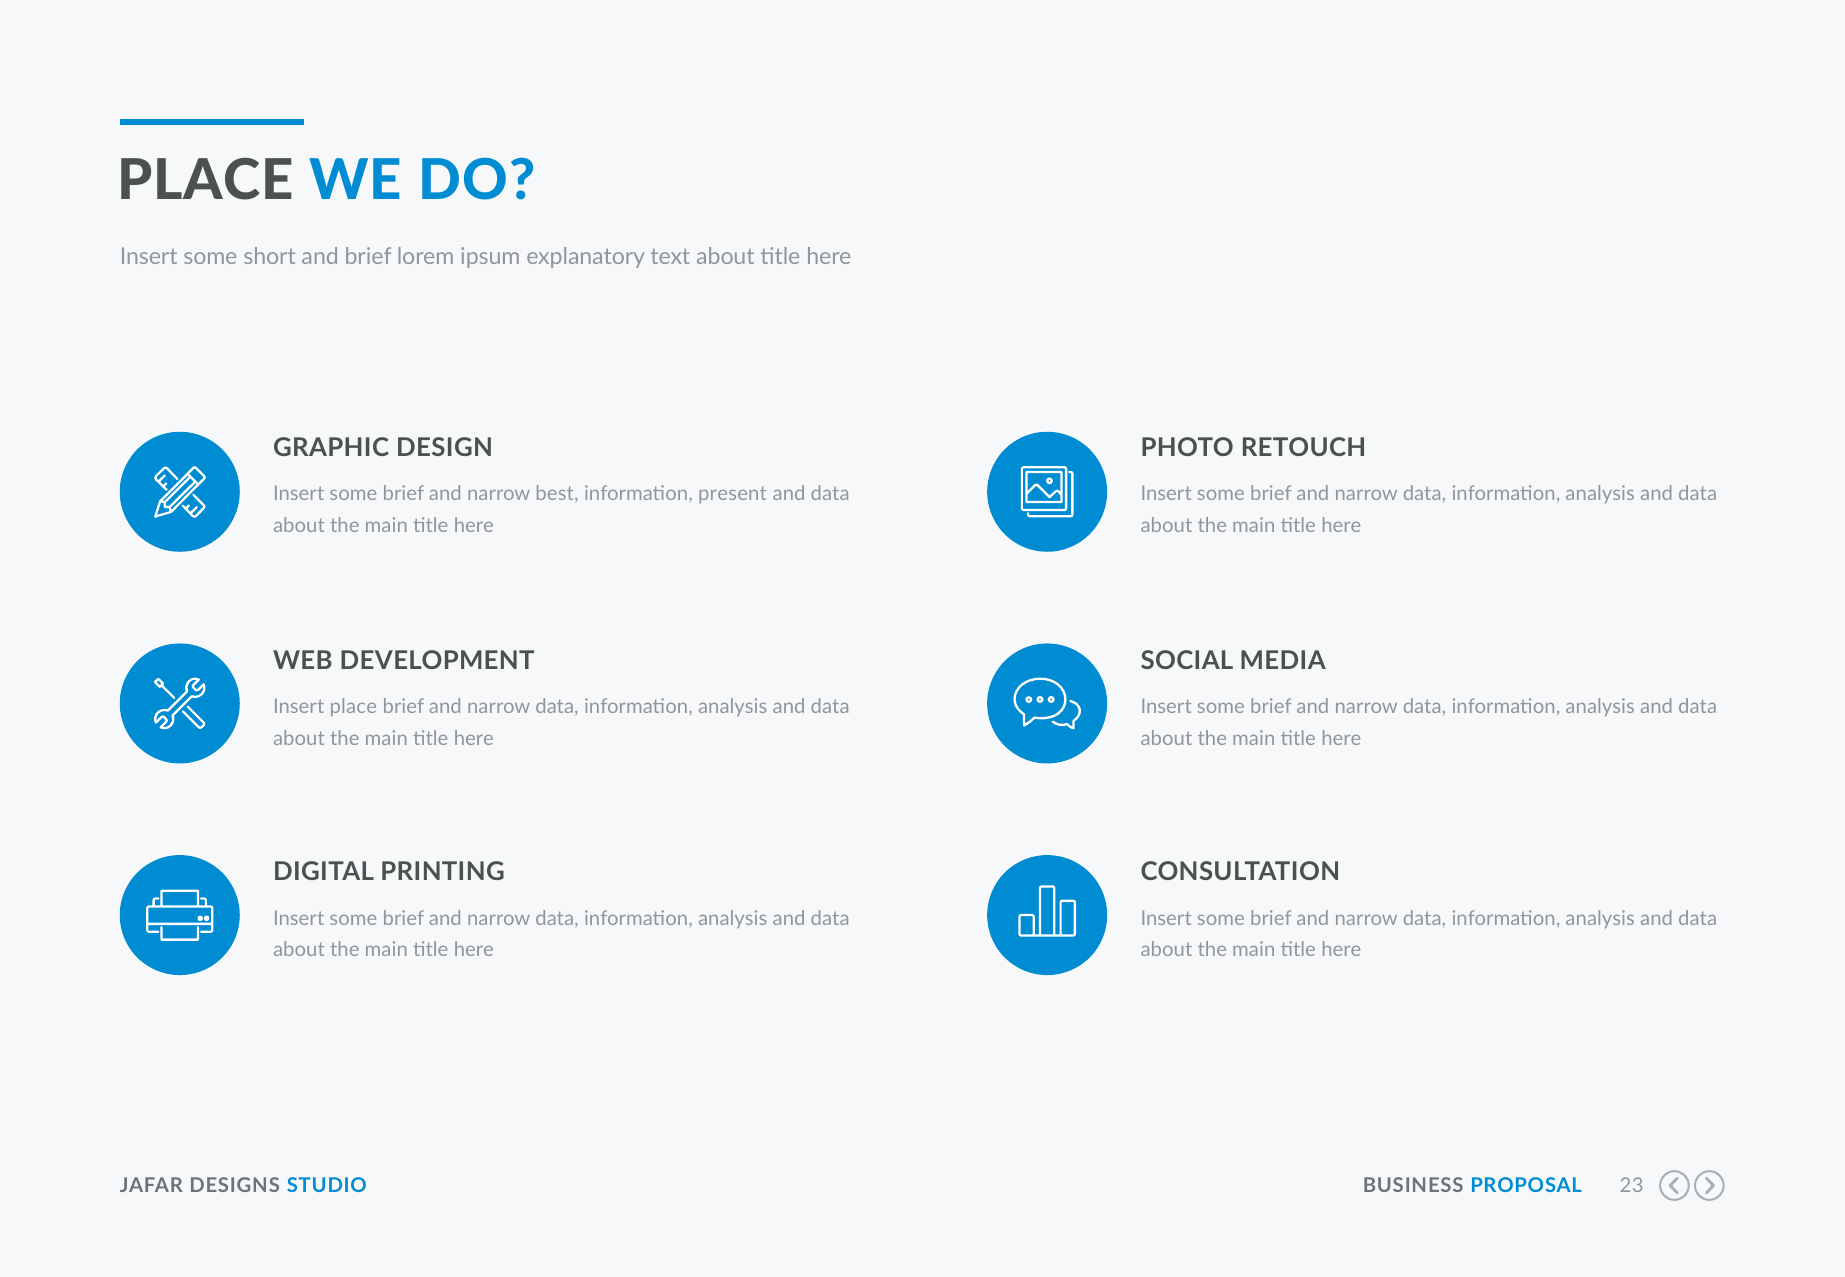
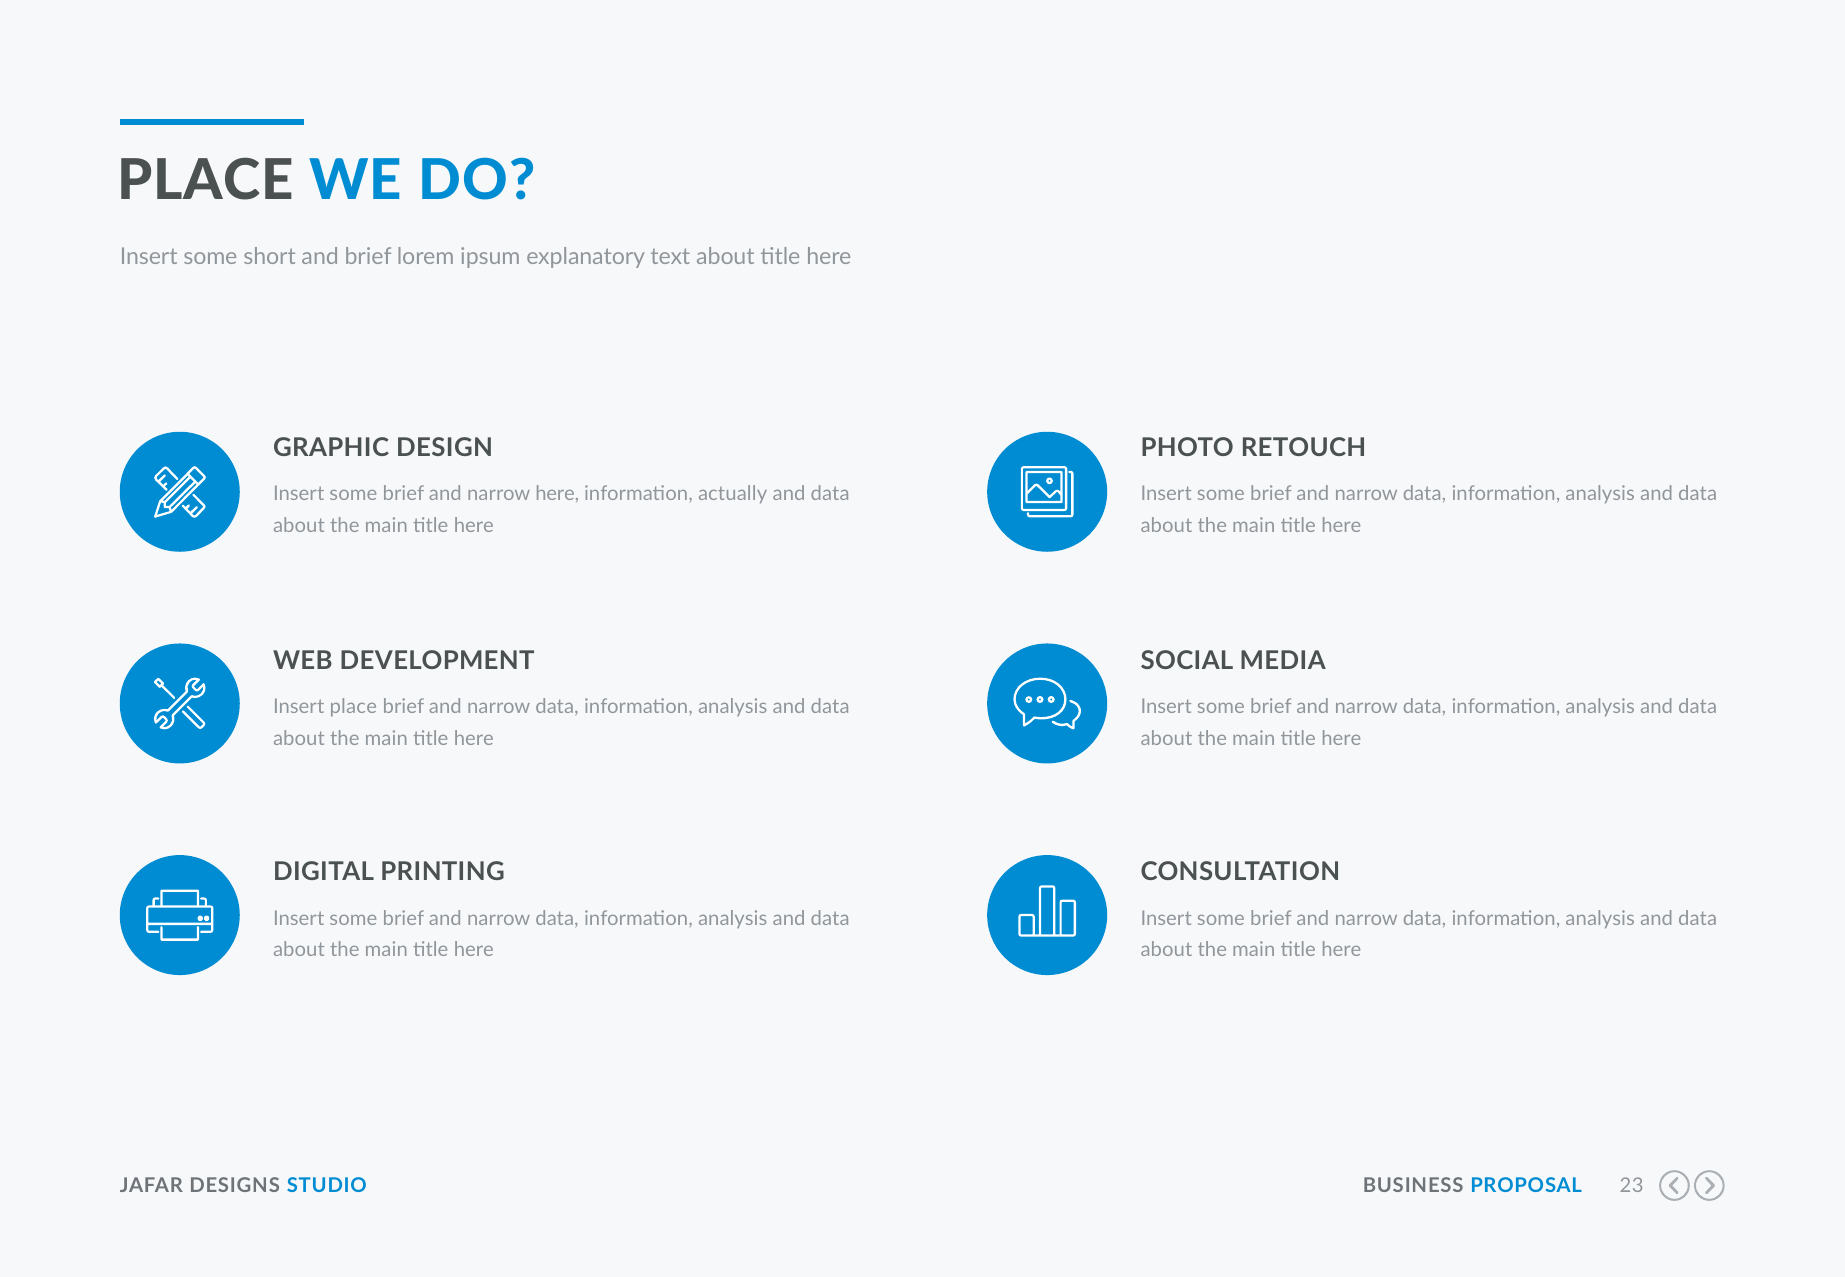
narrow best: best -> here (557, 494)
present: present -> actually (733, 494)
